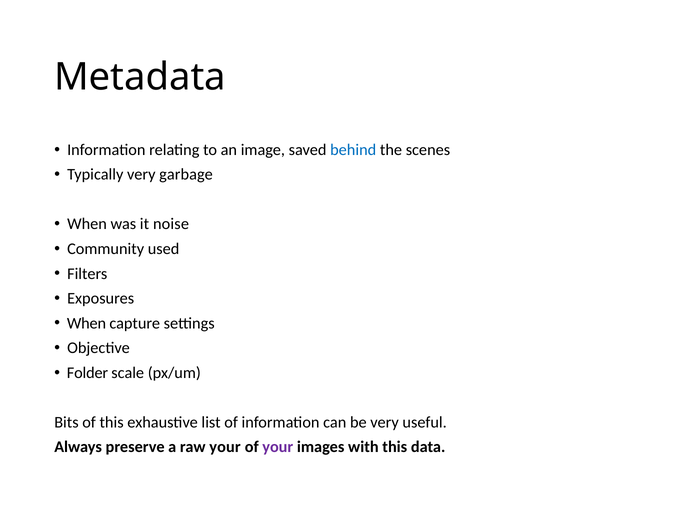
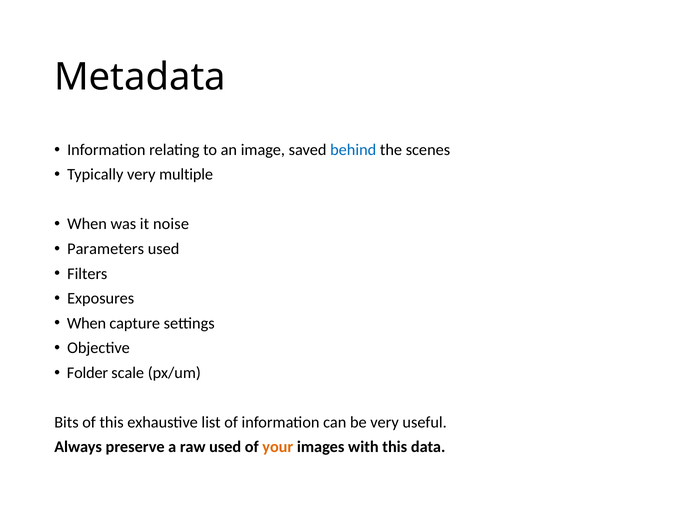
garbage: garbage -> multiple (186, 174)
Community: Community -> Parameters (106, 249)
raw your: your -> used (225, 447)
your colour: purple -> orange (278, 447)
